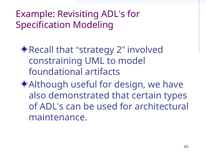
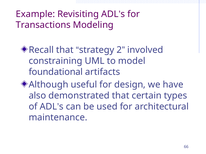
Specification: Specification -> Transactions (43, 25)
